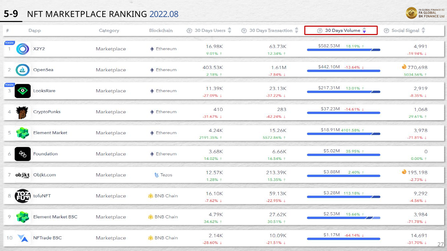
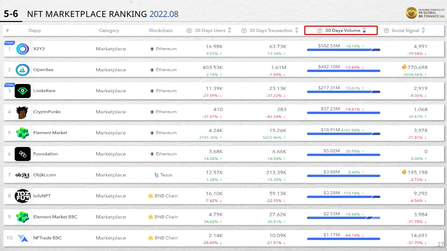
5-9: 5-9 -> 5-6 (11, 14)
